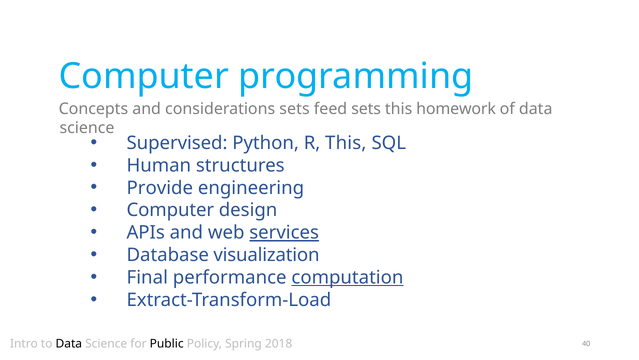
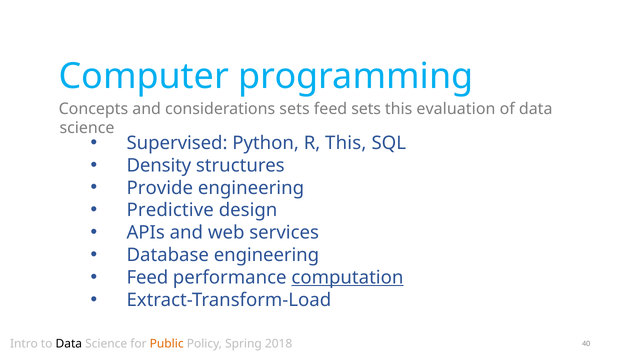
homework: homework -> evaluation (456, 109)
Human: Human -> Density (159, 165)
Computer: Computer -> Predictive (170, 210)
services underline: present -> none (284, 232)
Database visualization: visualization -> engineering (266, 255)
Final: Final -> Feed (147, 277)
Public colour: black -> orange (167, 343)
